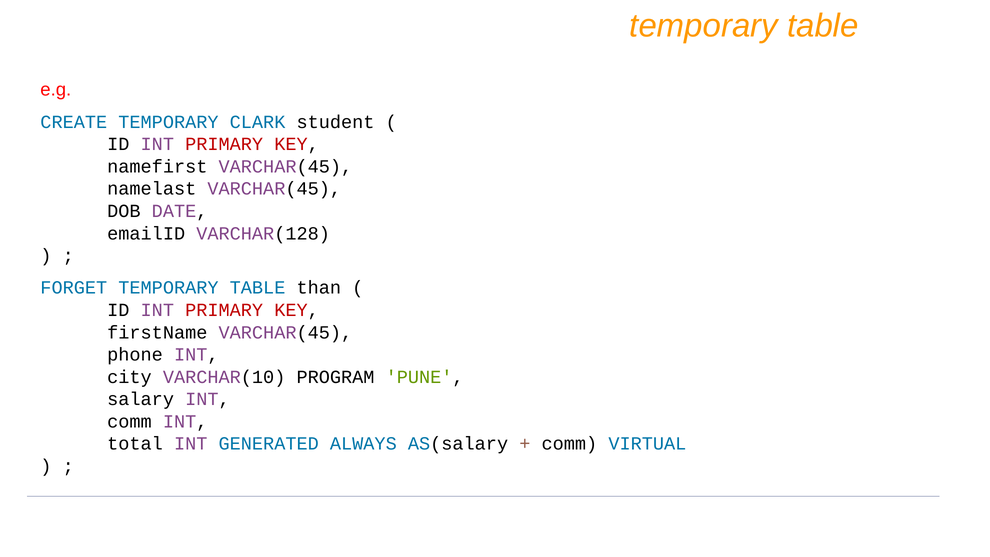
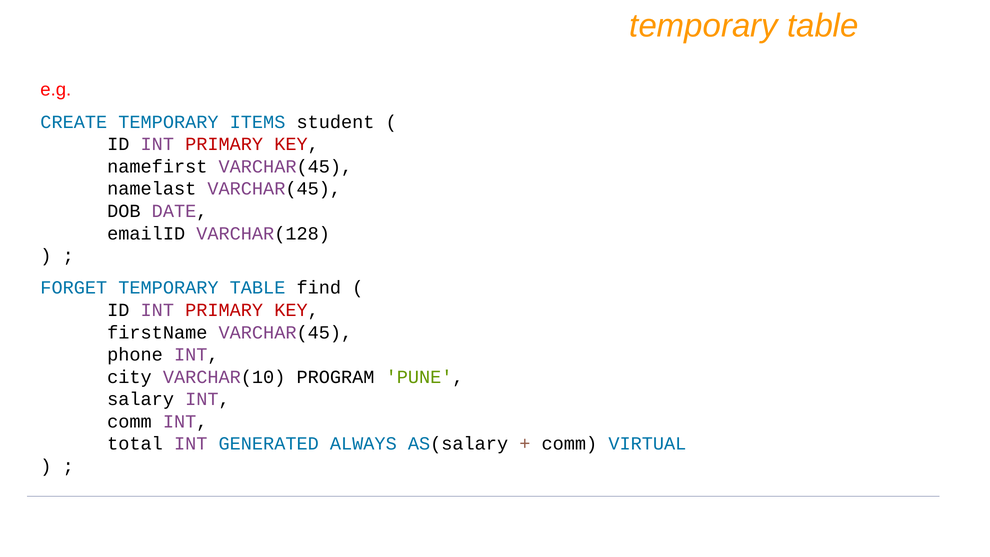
CLARK: CLARK -> ITEMS (258, 122)
than: than -> find (319, 288)
